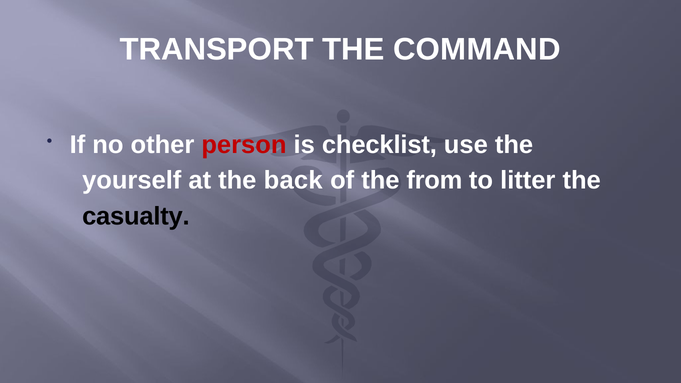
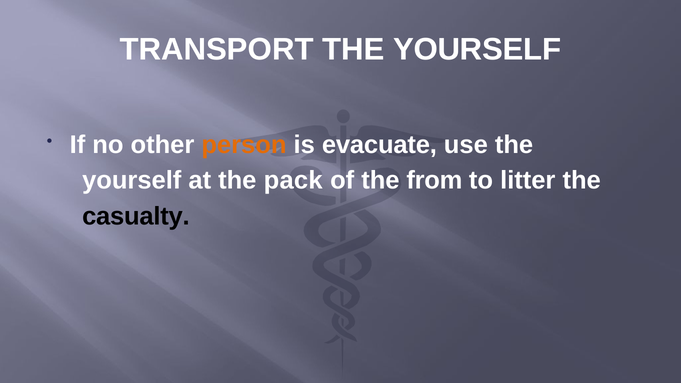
TRANSPORT THE COMMAND: COMMAND -> YOURSELF (477, 49)
person colour: red -> orange (244, 145)
checklist: checklist -> evacuate (379, 145)
back: back -> pack (293, 181)
